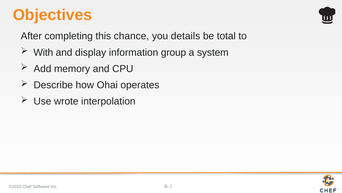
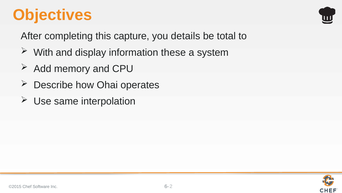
chance: chance -> capture (132, 36)
group: group -> these (173, 52)
wrote: wrote -> same (66, 101)
